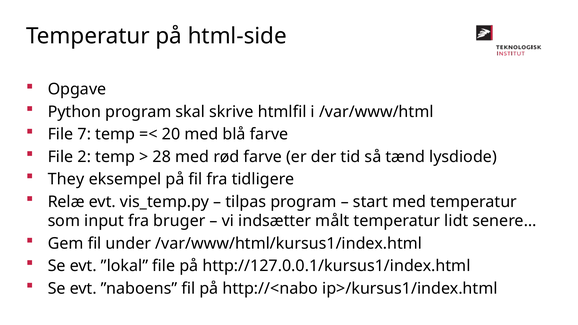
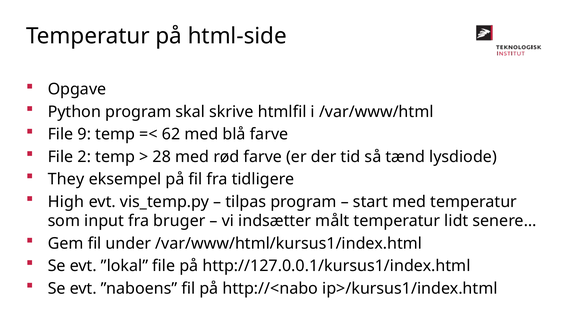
7: 7 -> 9 (84, 134)
20: 20 -> 62 (171, 134)
Relæ: Relæ -> High (66, 202)
